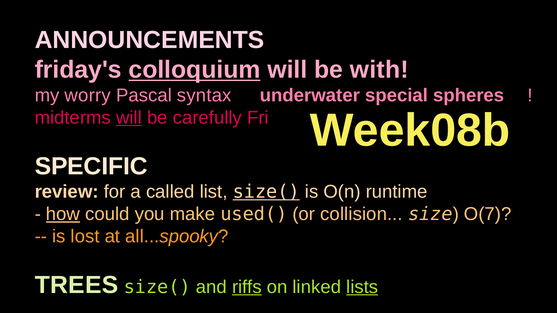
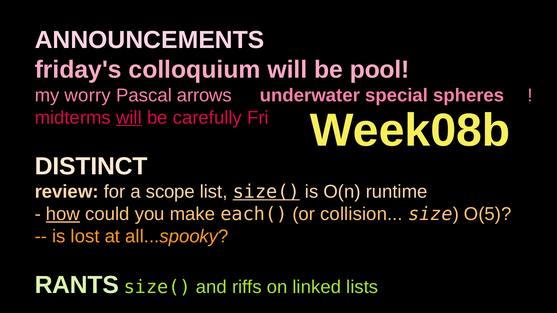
colloquium underline: present -> none (195, 70)
with: with -> pool (380, 70)
syntax: syntax -> arrows (204, 95)
SPECIFIC: SPECIFIC -> DISTINCT (91, 166)
called: called -> scope (170, 192)
used(: used( -> each( (254, 214)
O(7: O(7 -> O(5 (488, 214)
TREES: TREES -> RANTS (77, 285)
riffs underline: present -> none (247, 287)
lists underline: present -> none (362, 287)
